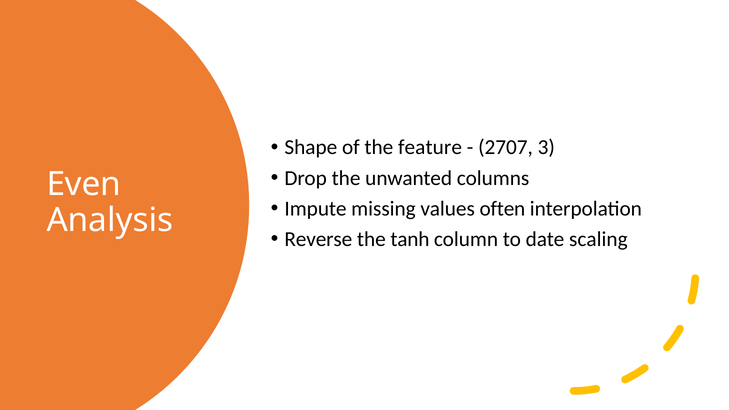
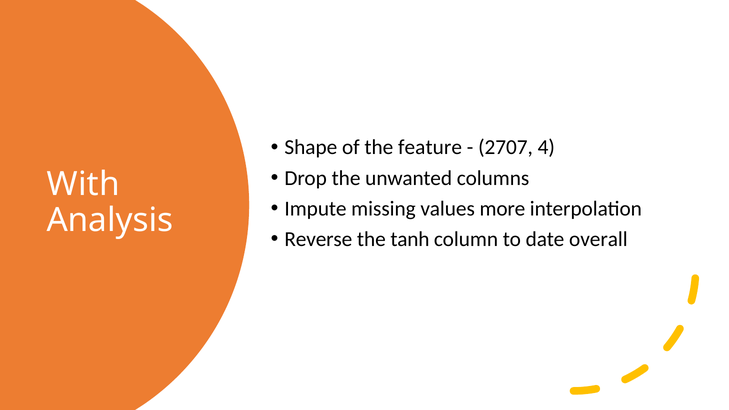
3: 3 -> 4 (546, 147)
Even: Even -> With (83, 184)
often: often -> more (502, 209)
scaling: scaling -> overall (598, 239)
